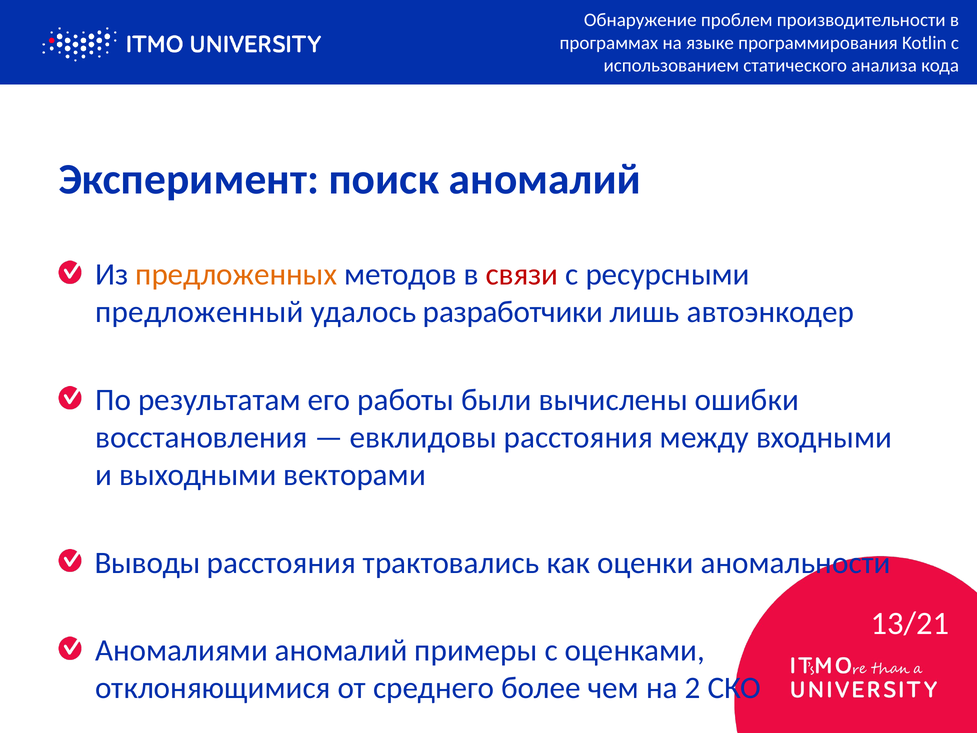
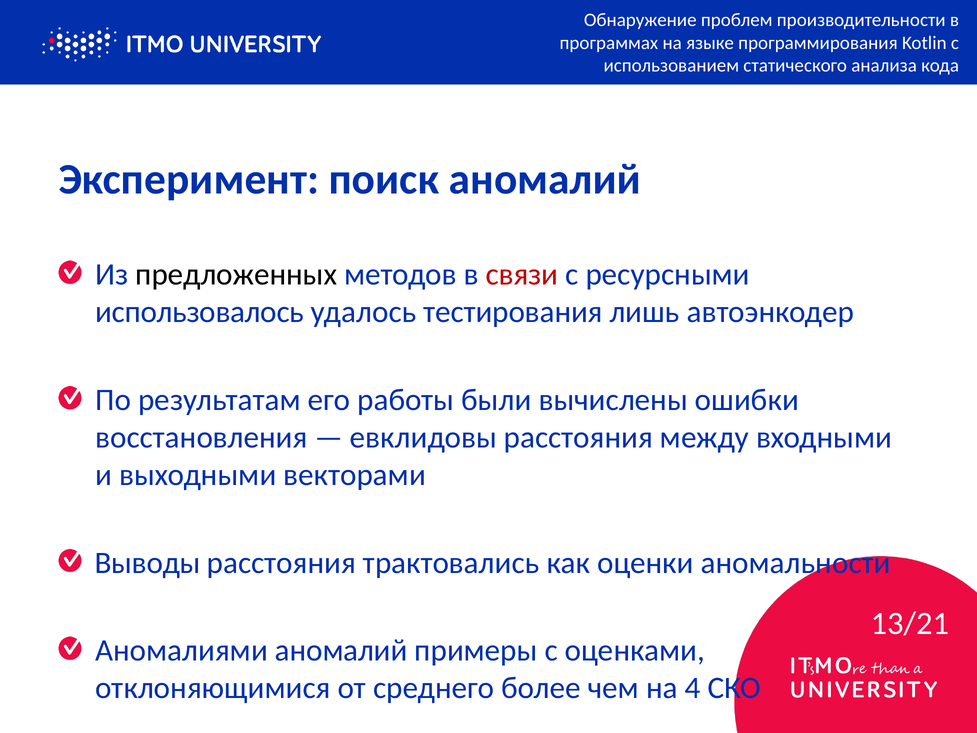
предложенных colour: orange -> black (236, 275)
предложенный: предложенный -> использовалось (200, 312)
разработчики: разработчики -> тестирования (513, 312)
2: 2 -> 4 (693, 688)
